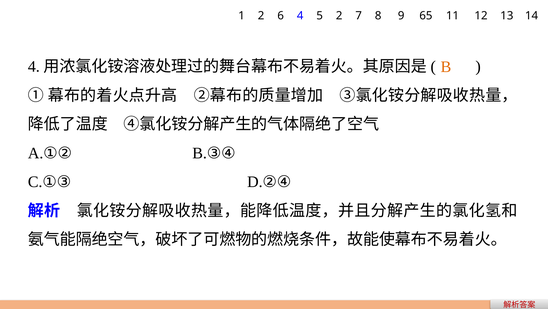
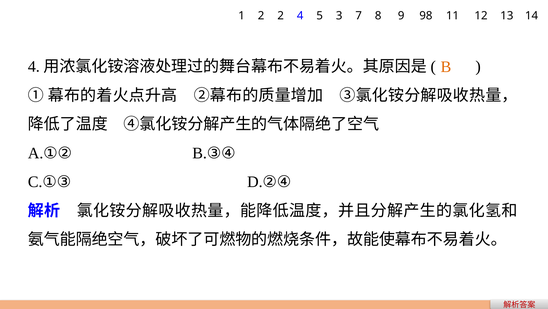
2 6: 6 -> 2 (281, 16)
5 2: 2 -> 3 (339, 16)
65: 65 -> 98 (426, 16)
